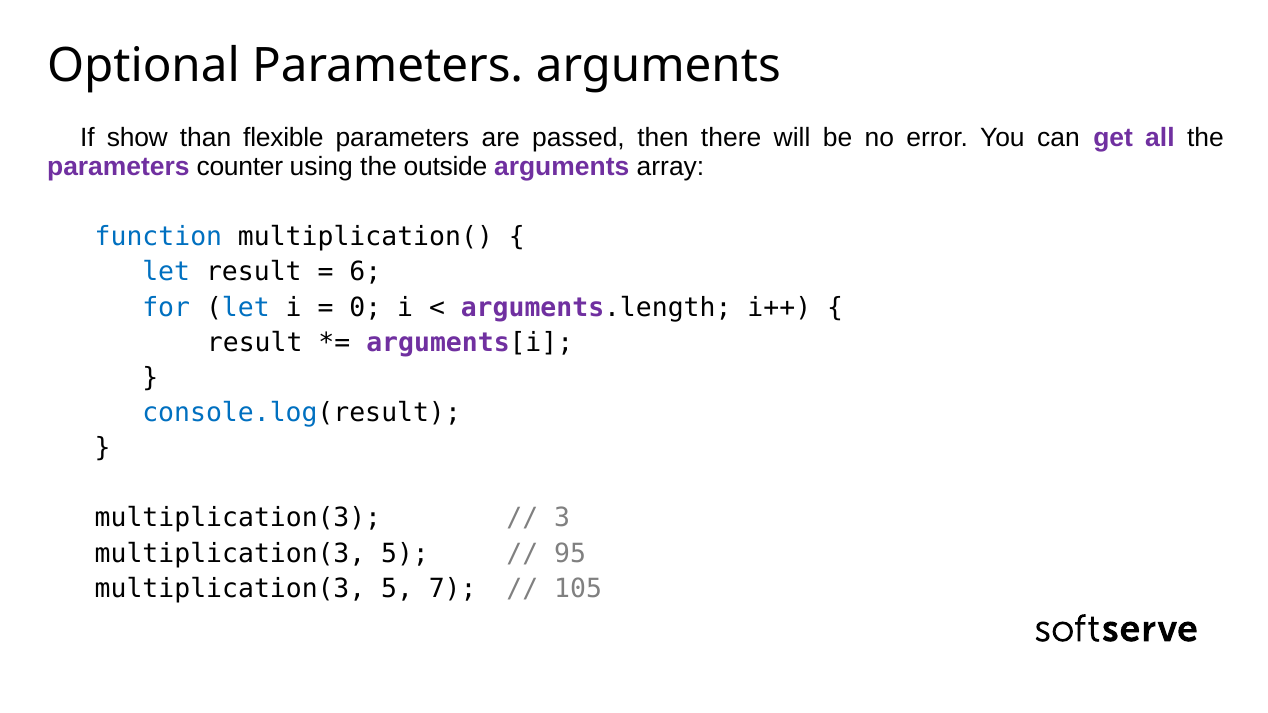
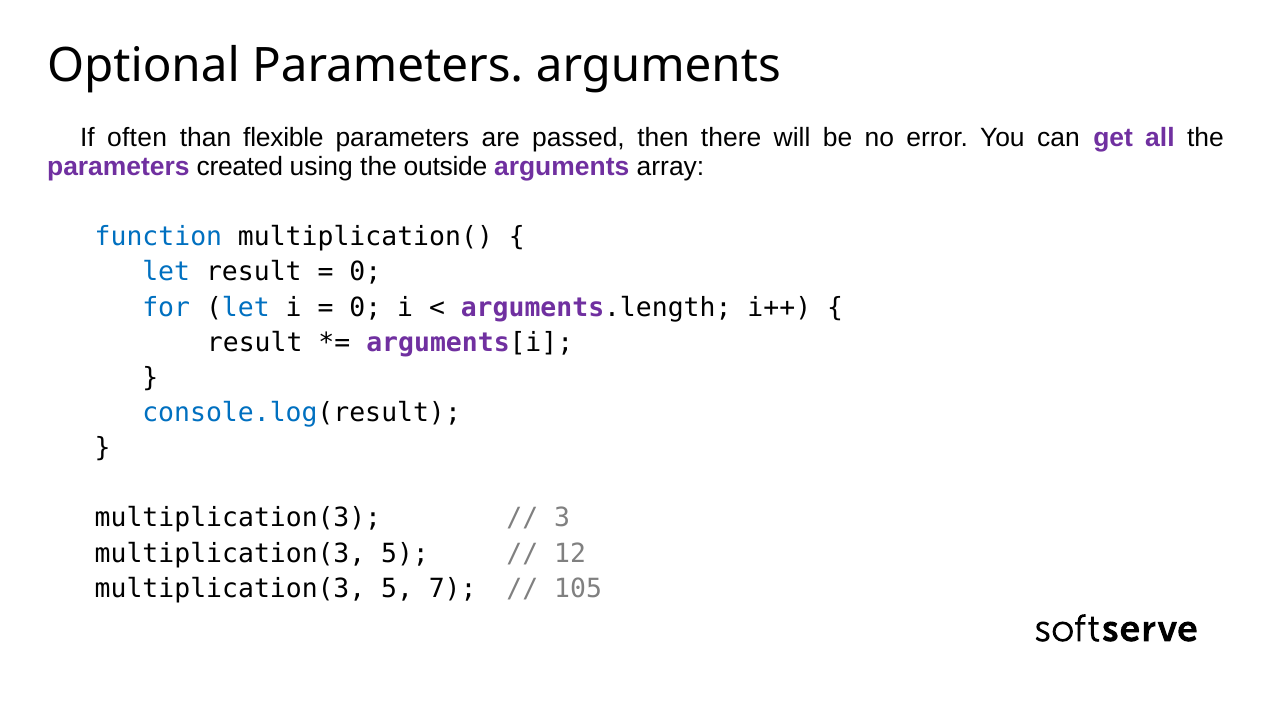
show: show -> often (137, 138)
counter: counter -> created (240, 167)
6: 6 -> 0 (365, 272)
95: 95 -> 12 (570, 554)
